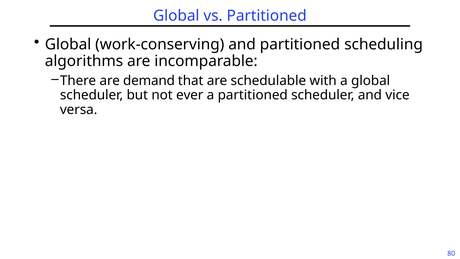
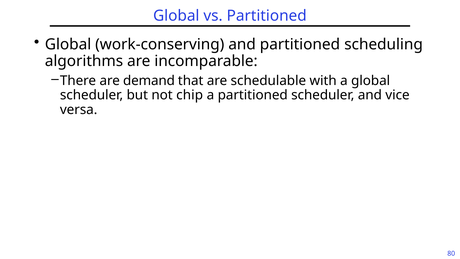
ever: ever -> chip (190, 95)
